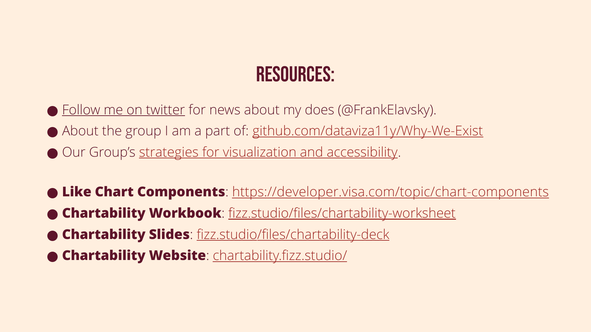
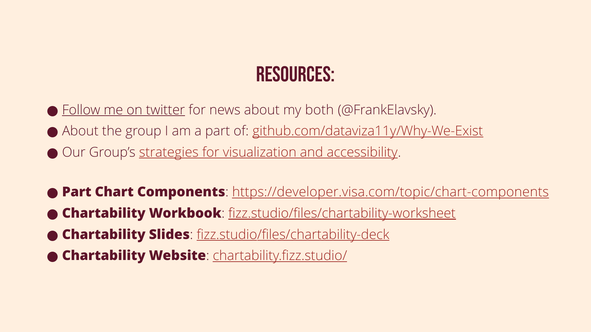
does: does -> both (319, 110)
Like: Like -> Part (77, 192)
